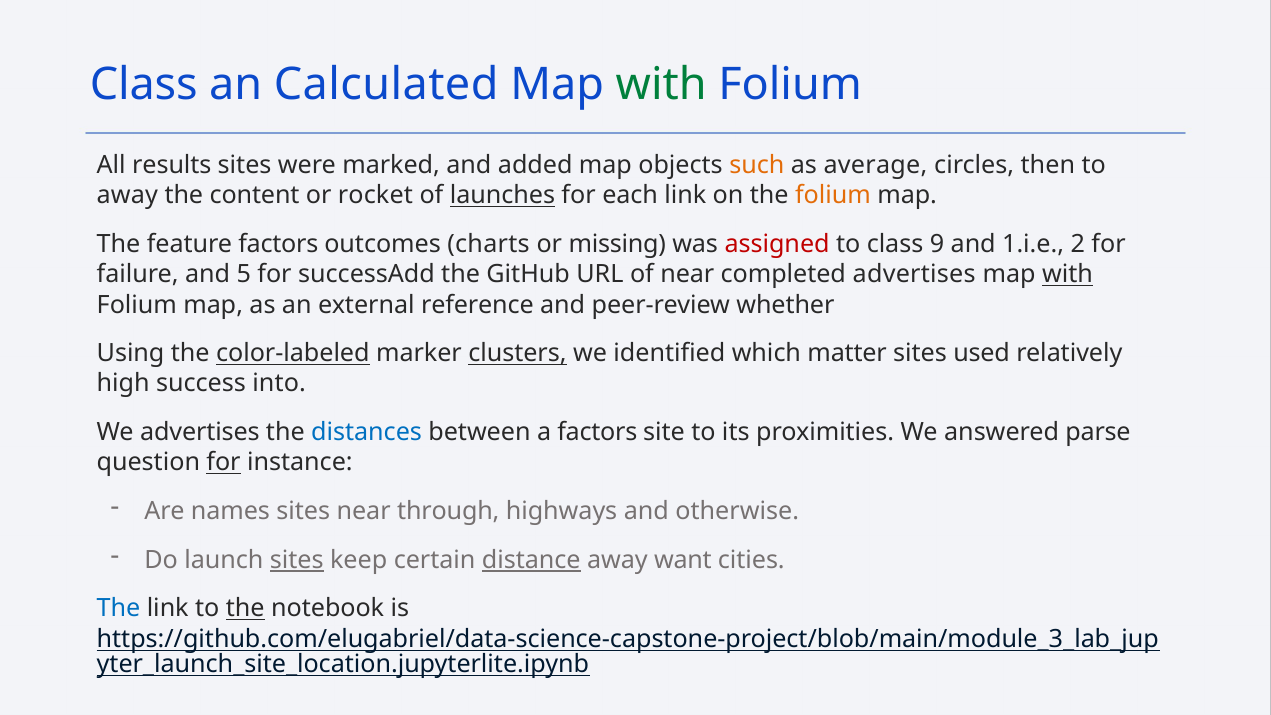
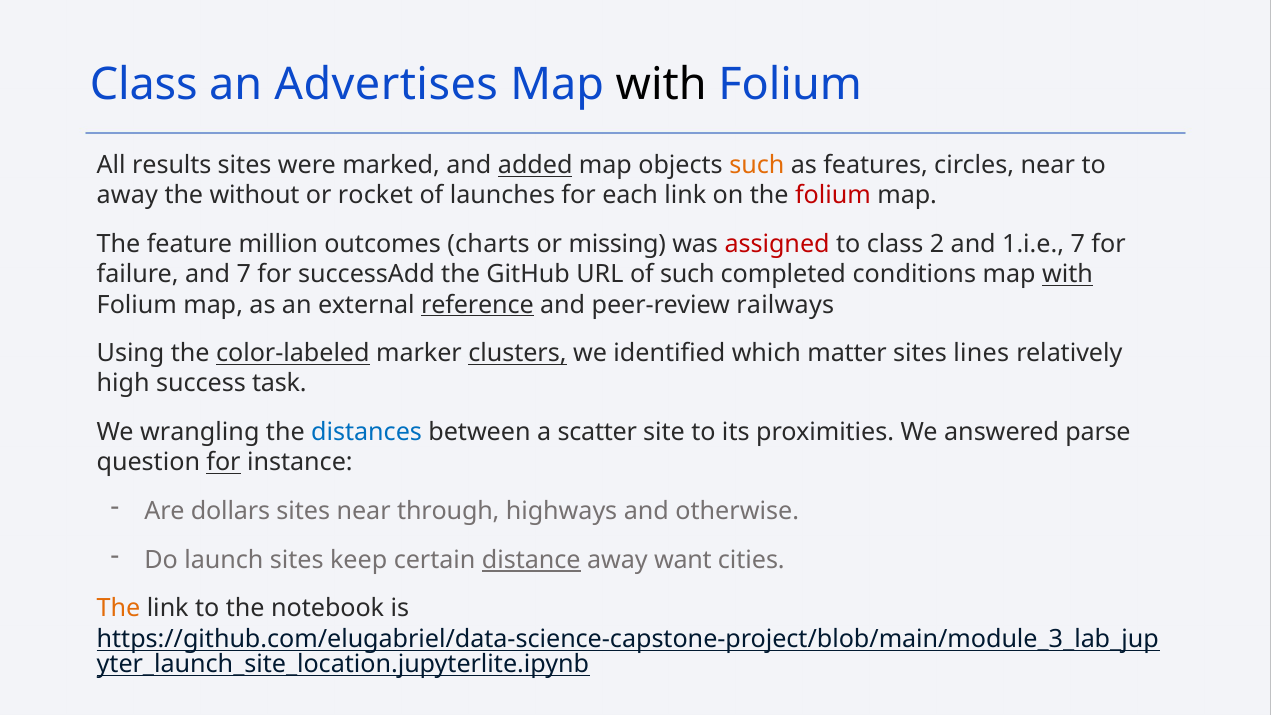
Calculated: Calculated -> Advertises (386, 85)
with colour: green -> black (661, 85)
added underline: none -> present (535, 165)
average: average -> features (876, 165)
circles then: then -> near (1048, 165)
content: content -> without (255, 196)
launches underline: present -> none (502, 196)
folium colour: orange -> red (833, 196)
feature factors: factors -> million (278, 244)
9: 9 -> 2 (937, 244)
1.i.e 2: 2 -> 7 (1078, 244)
and 5: 5 -> 7 (244, 275)
of near: near -> such (687, 275)
completed advertises: advertises -> conditions (914, 275)
reference underline: none -> present (477, 305)
whether: whether -> railways (785, 305)
used: used -> lines (981, 353)
into: into -> task (279, 384)
We advertises: advertises -> wrangling (200, 432)
a factors: factors -> scatter (597, 432)
names: names -> dollars (231, 511)
sites underline: present -> none (297, 560)
The colour: blue -> orange (119, 609)
the underline: present -> none (245, 609)
